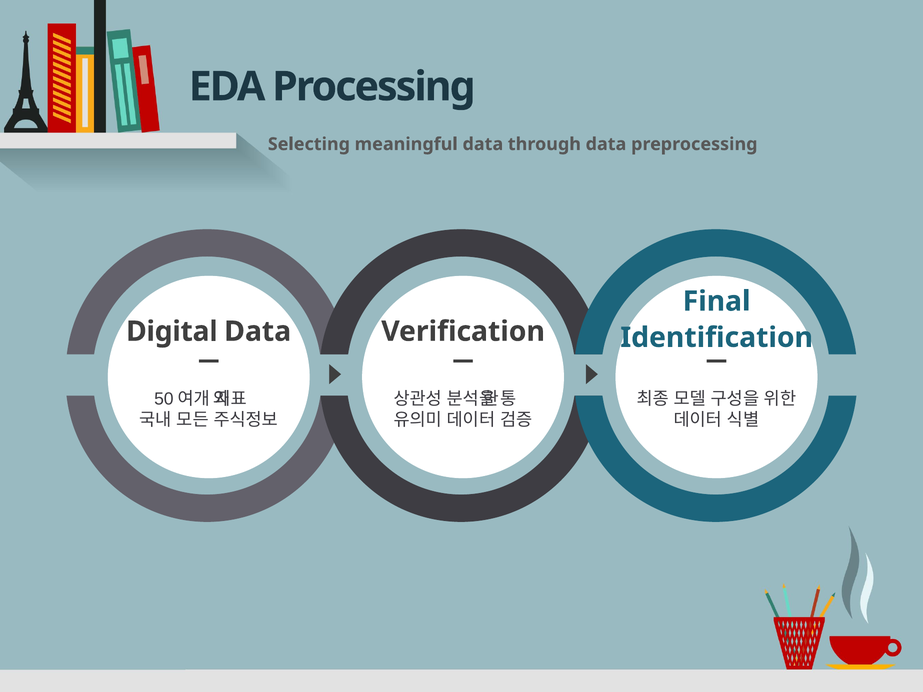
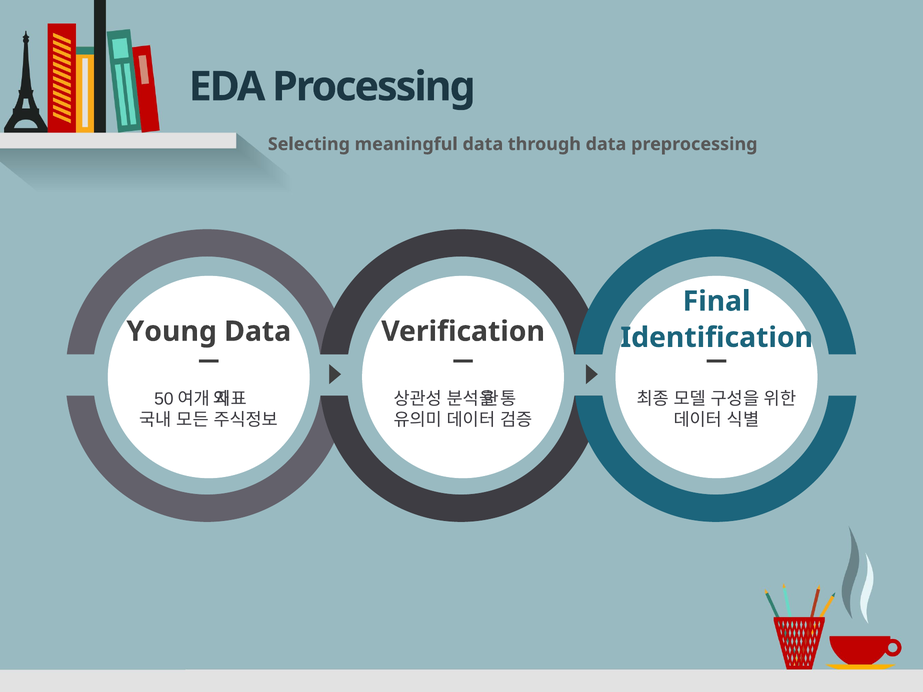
Digital: Digital -> Young (172, 332)
